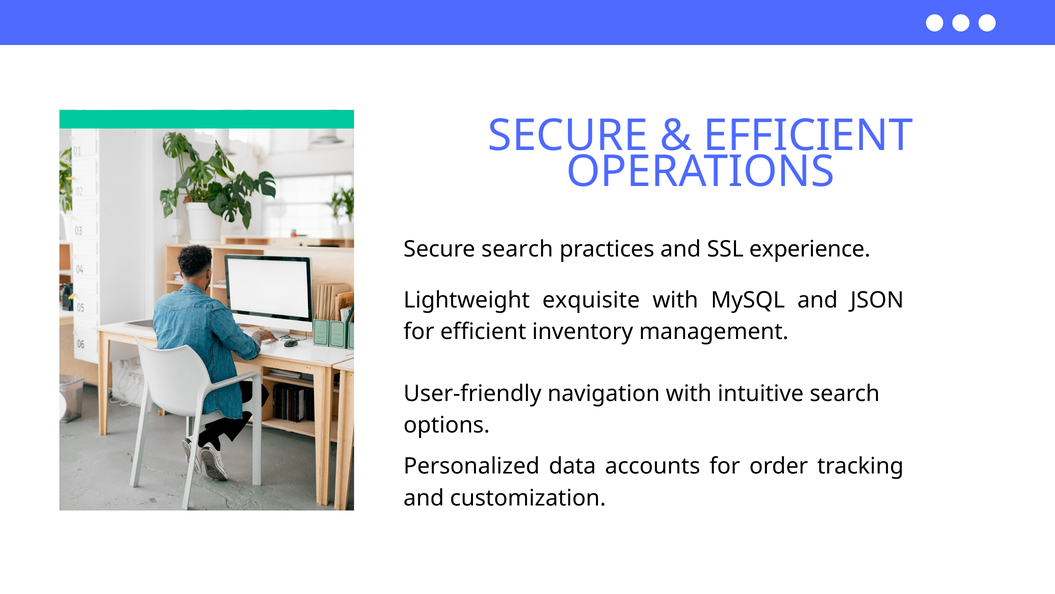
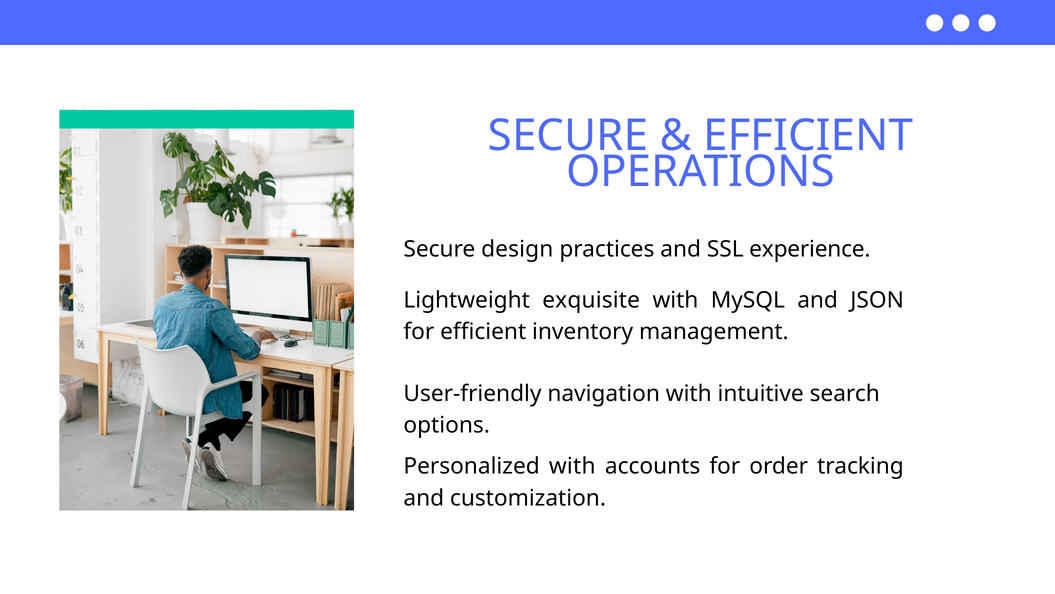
Secure search: search -> design (517, 249)
Personalized data: data -> with (572, 466)
